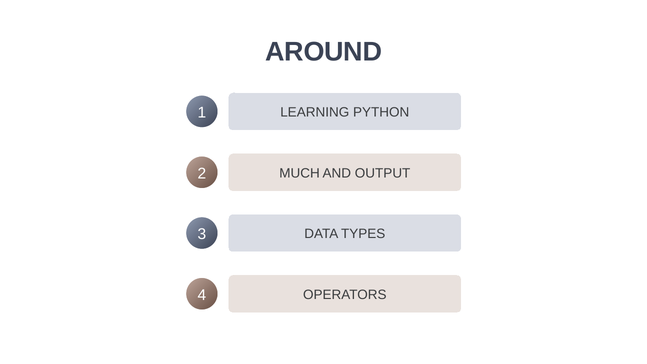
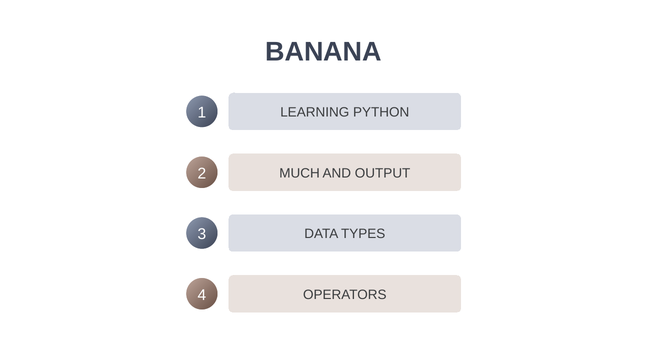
AROUND: AROUND -> BANANA (323, 52)
